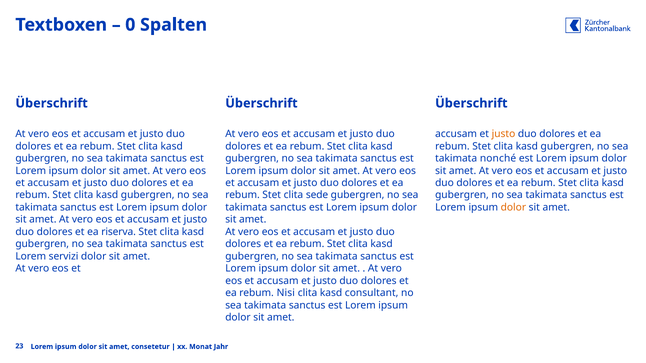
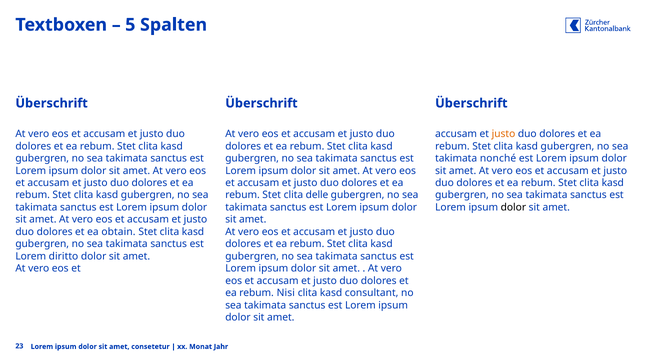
0: 0 -> 5 (130, 25)
sede: sede -> delle (317, 195)
dolor colour: orange -> black (513, 208)
riserva: riserva -> obtain (118, 232)
servizi: servizi -> diritto (64, 257)
